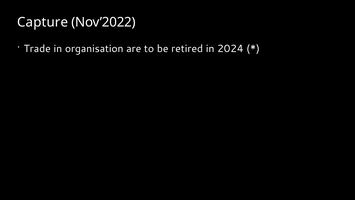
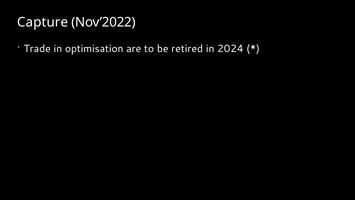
organisation: organisation -> optimisation (94, 49)
